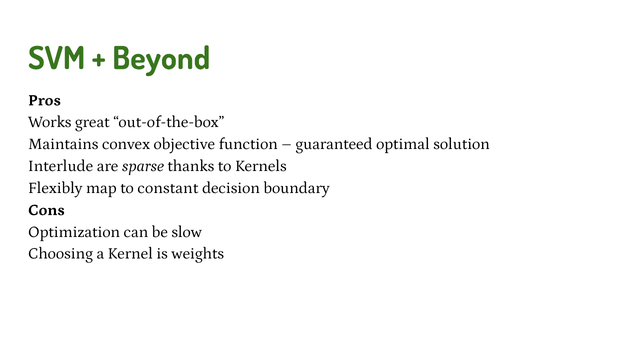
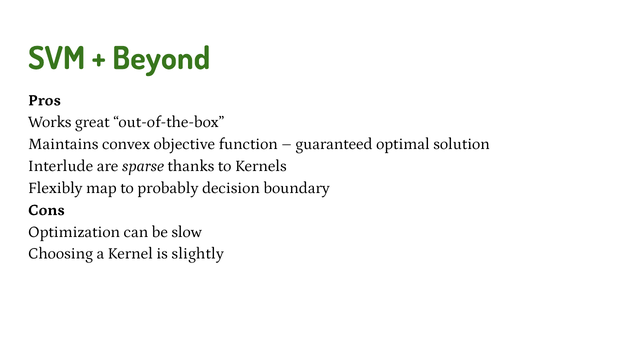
constant: constant -> probably (168, 188)
weights: weights -> slightly (198, 254)
